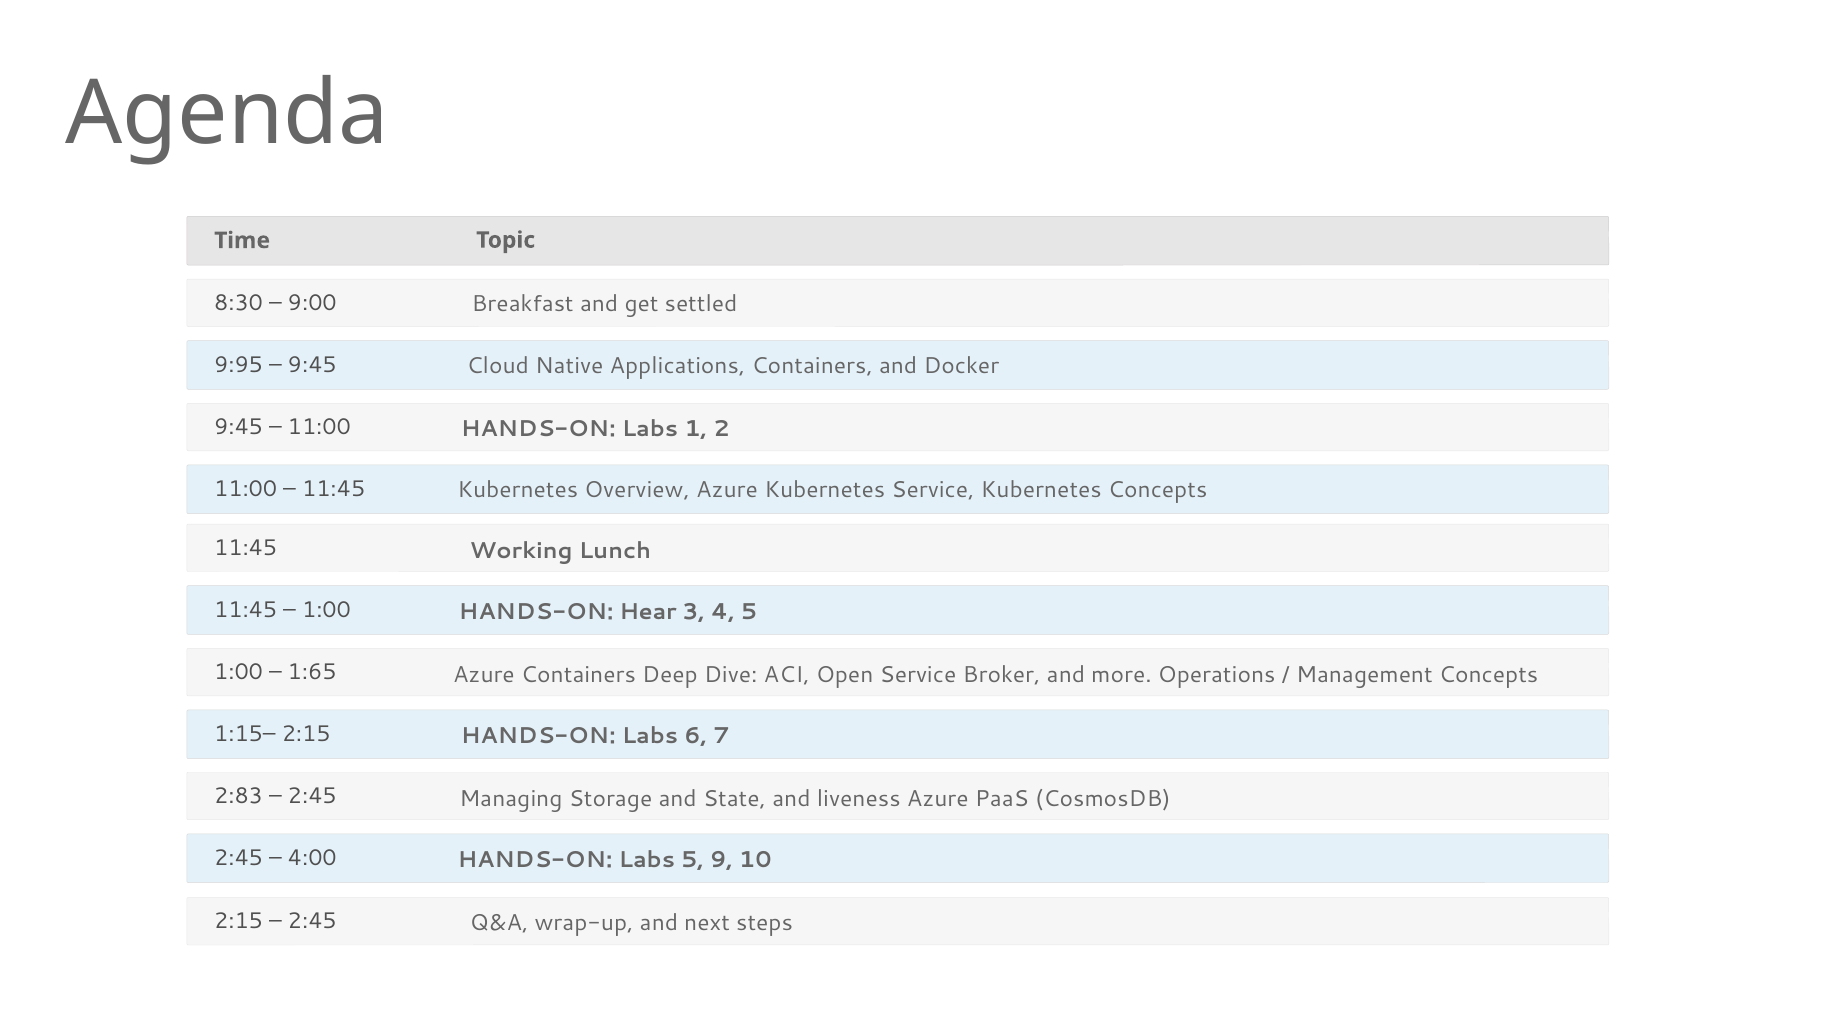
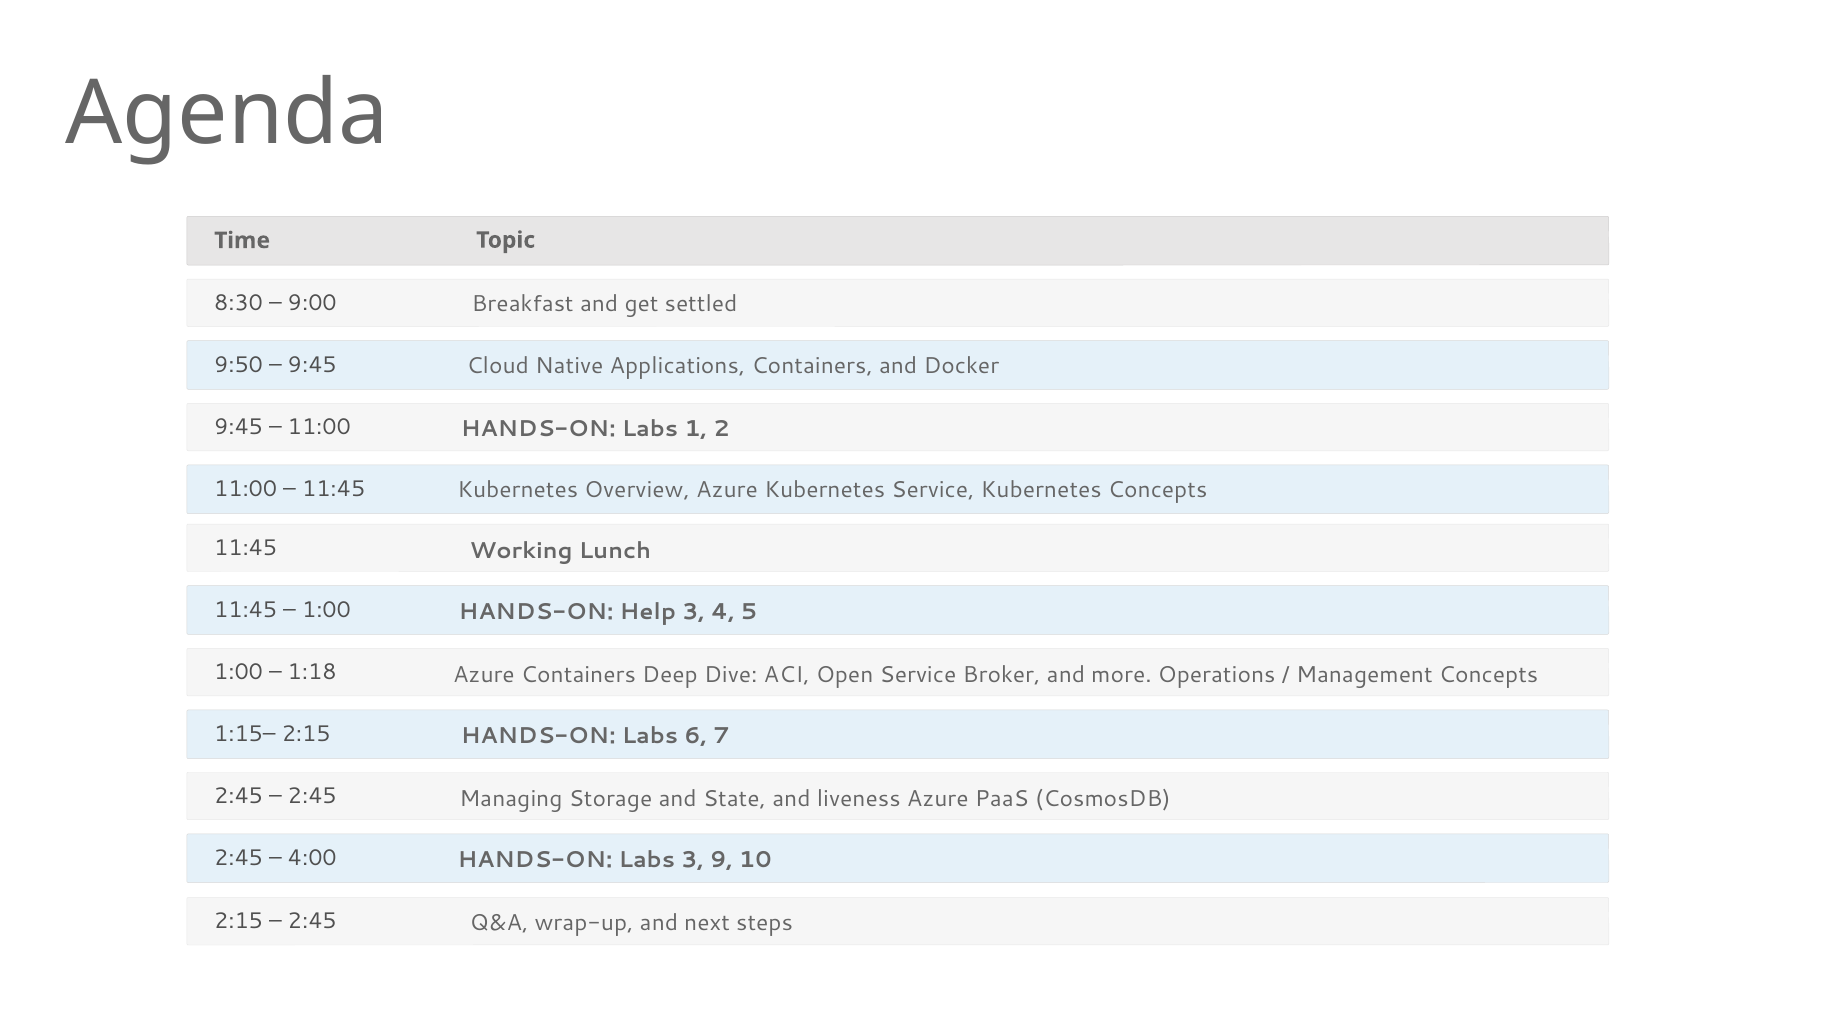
9:95: 9:95 -> 9:50 (239, 365)
Hear: Hear -> Help (648, 612)
1:65: 1:65 -> 1:18 (312, 672)
2:83: 2:83 -> 2:45 (239, 795)
Labs 5: 5 -> 3 (692, 860)
